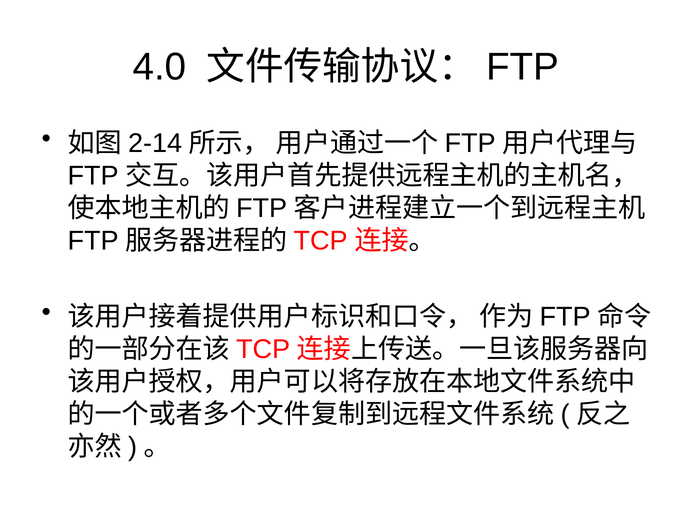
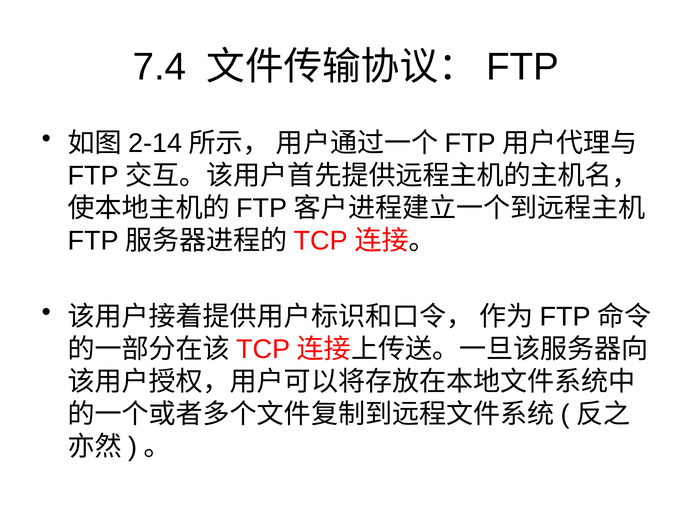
4.0: 4.0 -> 7.4 (160, 67)
